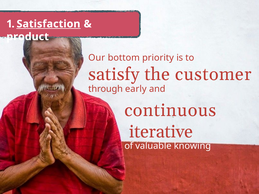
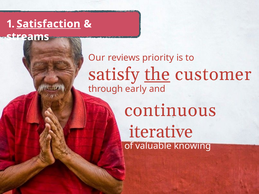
product: product -> streams (28, 37)
bottom: bottom -> reviews (124, 58)
the underline: none -> present (157, 74)
